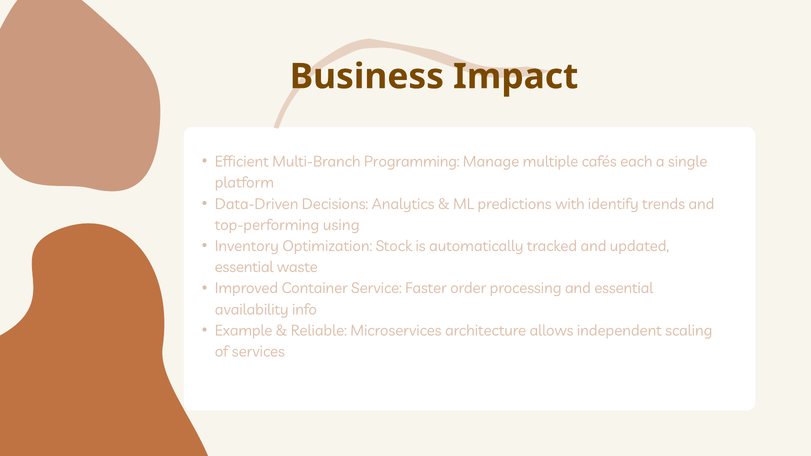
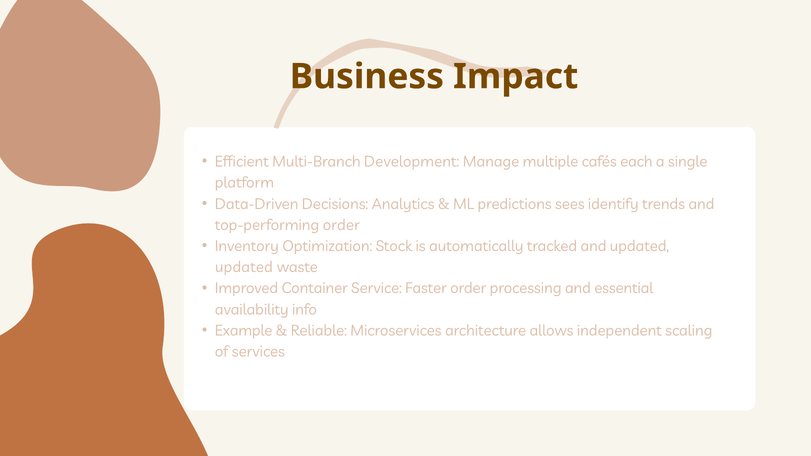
Programming: Programming -> Development (412, 162)
with: with -> sees (570, 204)
top-performing using: using -> order (341, 225)
essential: essential -> updated (244, 268)
